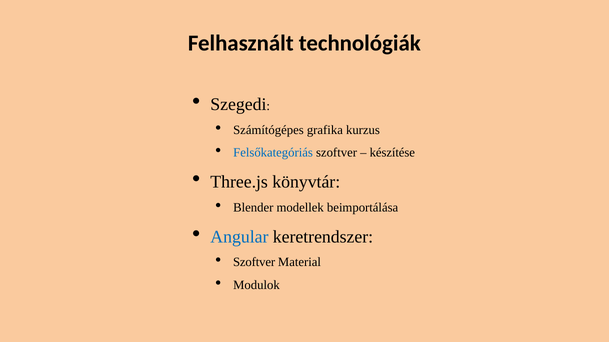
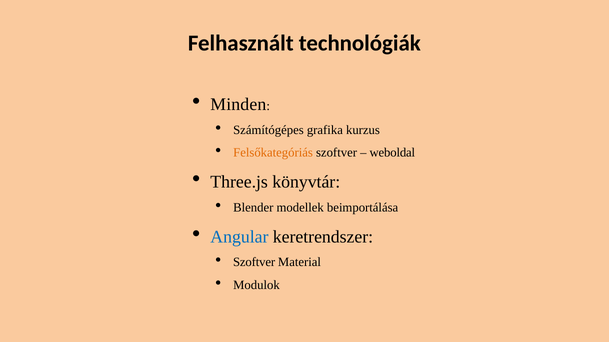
Szegedi: Szegedi -> Minden (238, 105)
Felsőkategóriás colour: blue -> orange (273, 153)
készítése: készítése -> weboldal (392, 153)
